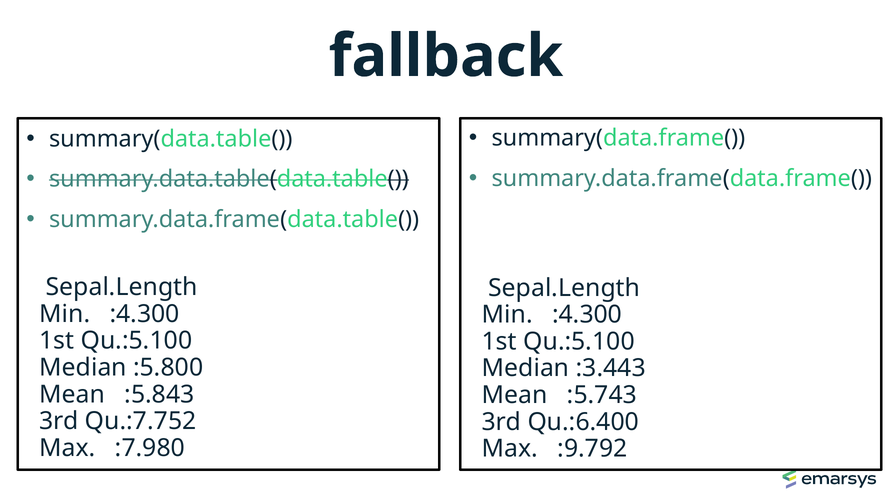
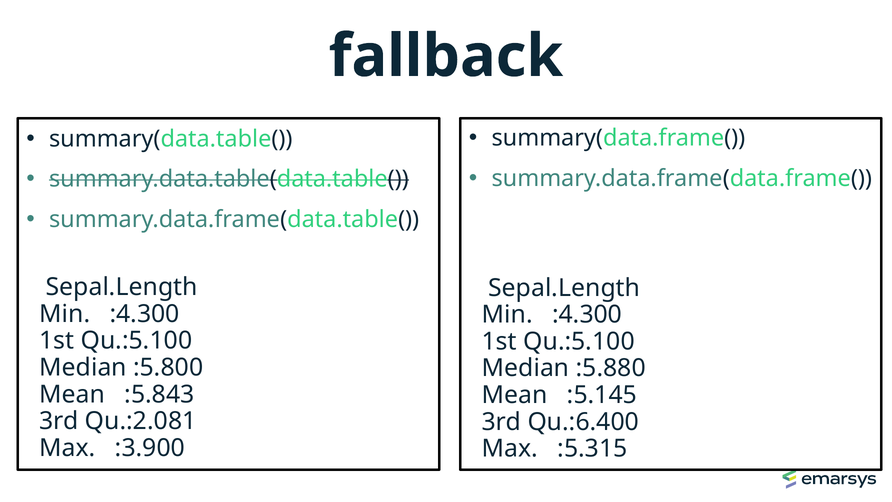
:3.443: :3.443 -> :5.880 (611, 368)
:5.743: :5.743 -> :5.145 (602, 395)
Qu.:7.752: Qu.:7.752 -> Qu.:2.081 (141, 421)
:7.980: :7.980 -> :3.900 (150, 448)
:9.792: :9.792 -> :5.315 (592, 448)
